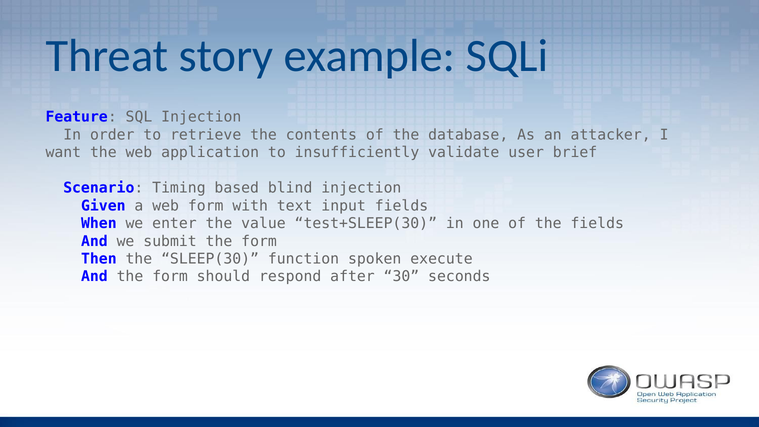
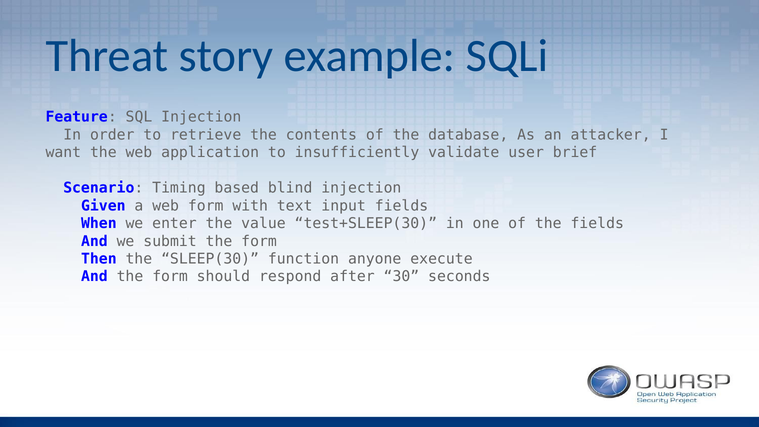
spoken: spoken -> anyone (375, 259)
